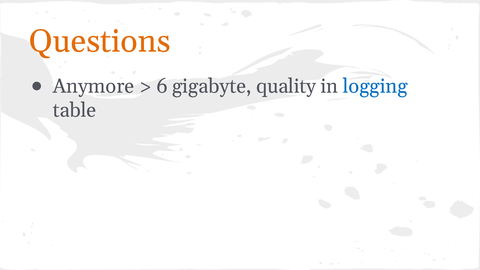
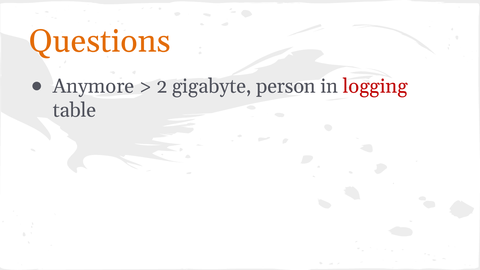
6: 6 -> 2 (162, 86)
quality: quality -> person (286, 86)
logging colour: blue -> red (375, 86)
